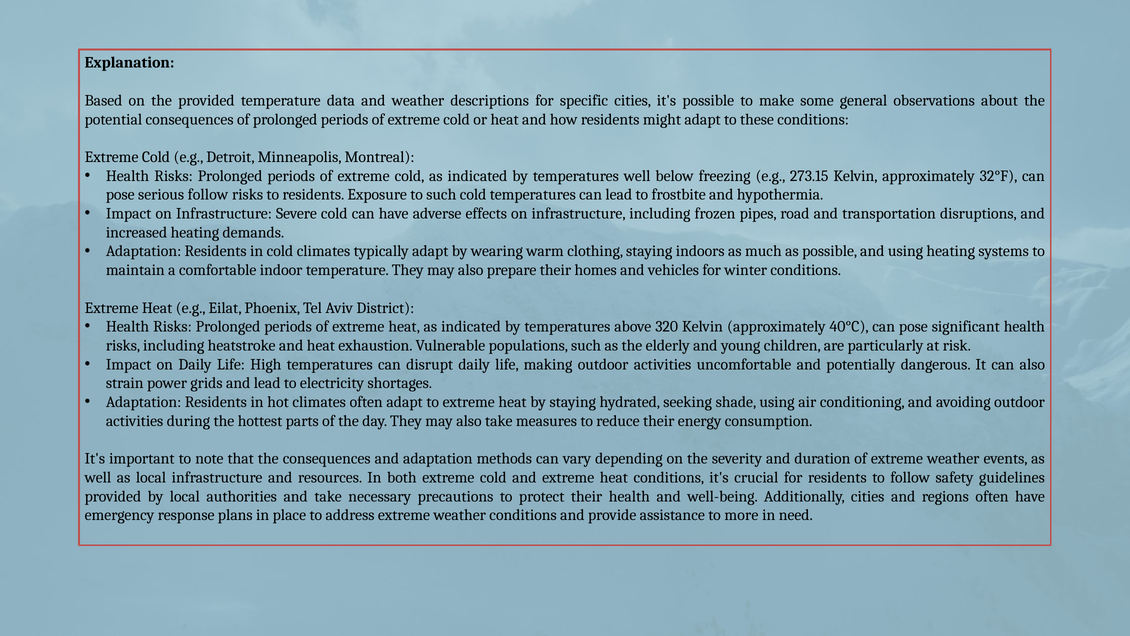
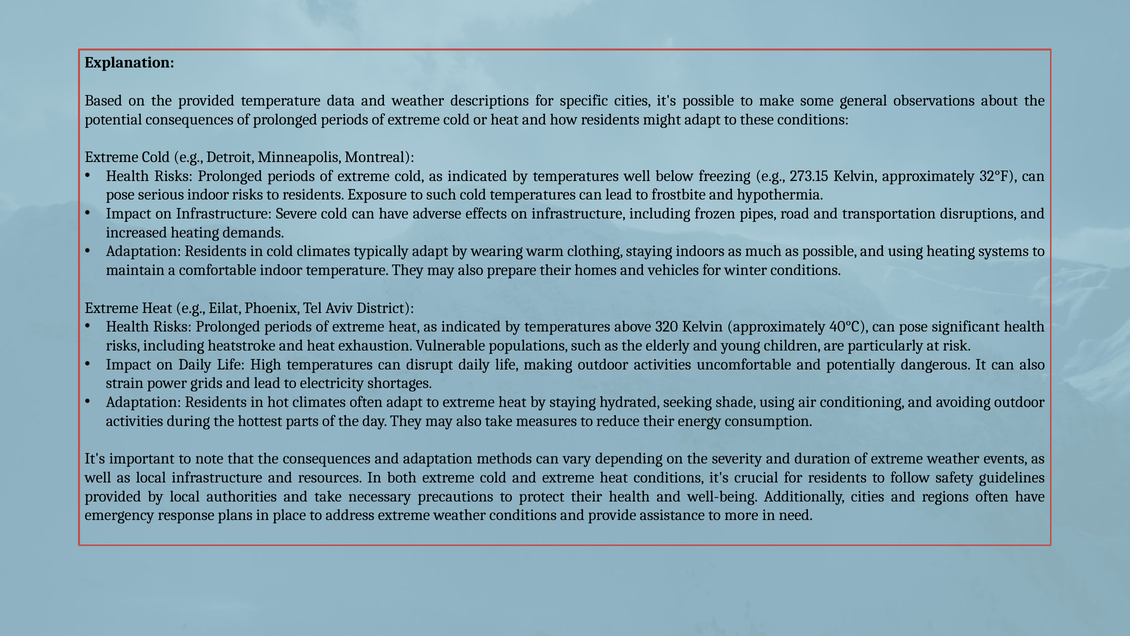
serious follow: follow -> indoor (208, 195)
